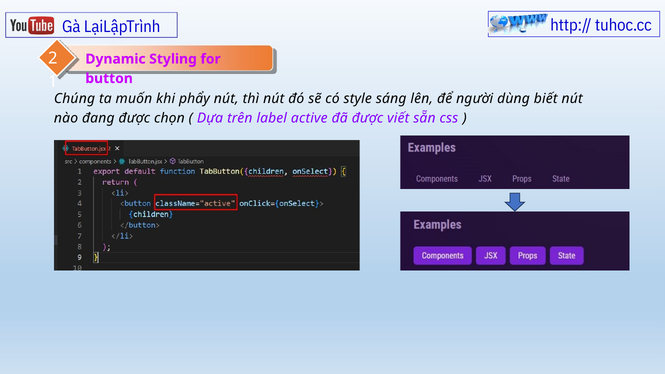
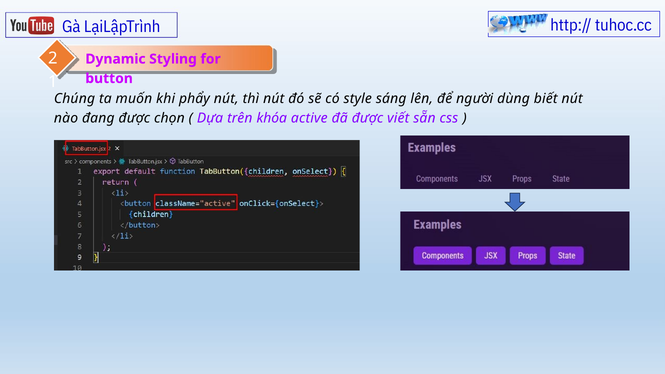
label: label -> khóa (272, 118)
